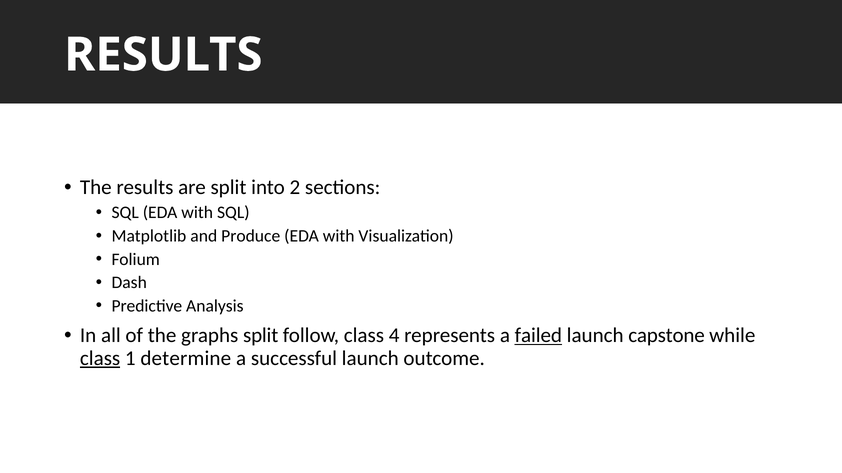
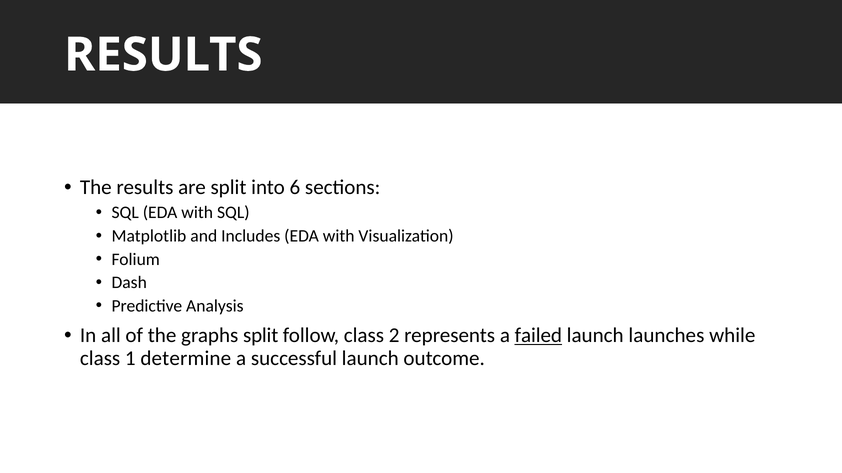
2: 2 -> 6 (295, 188)
Produce: Produce -> Includes (251, 236)
4: 4 -> 2 (394, 336)
capstone: capstone -> launches (666, 336)
class underline: present -> none (100, 359)
